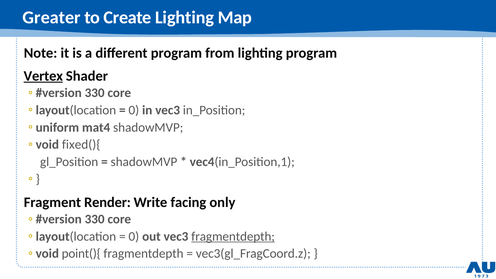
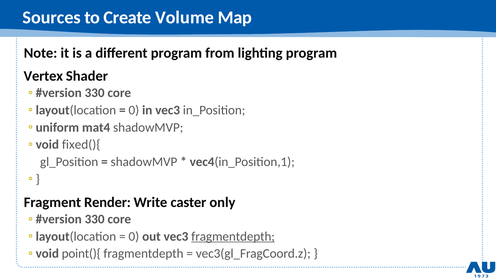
Greater: Greater -> Sources (52, 18)
Create Lighting: Lighting -> Volume (185, 18)
Vertex underline: present -> none (43, 76)
facing: facing -> caster (188, 202)
